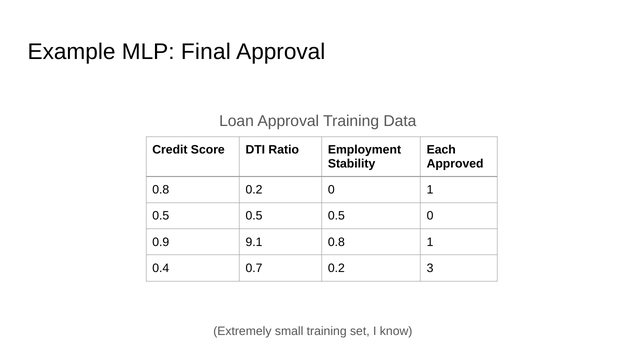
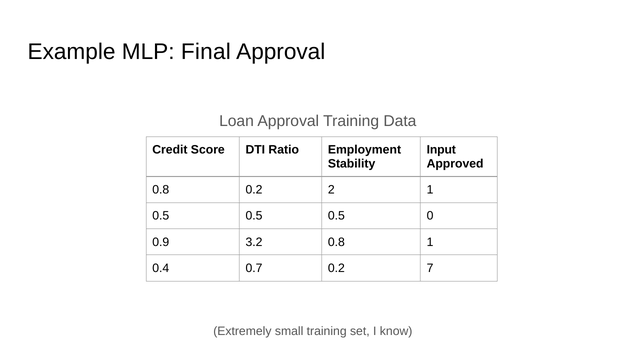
Each: Each -> Input (441, 150)
0.2 0: 0 -> 2 (331, 190)
9.1: 9.1 -> 3.2 (254, 242)
3: 3 -> 7 (430, 268)
